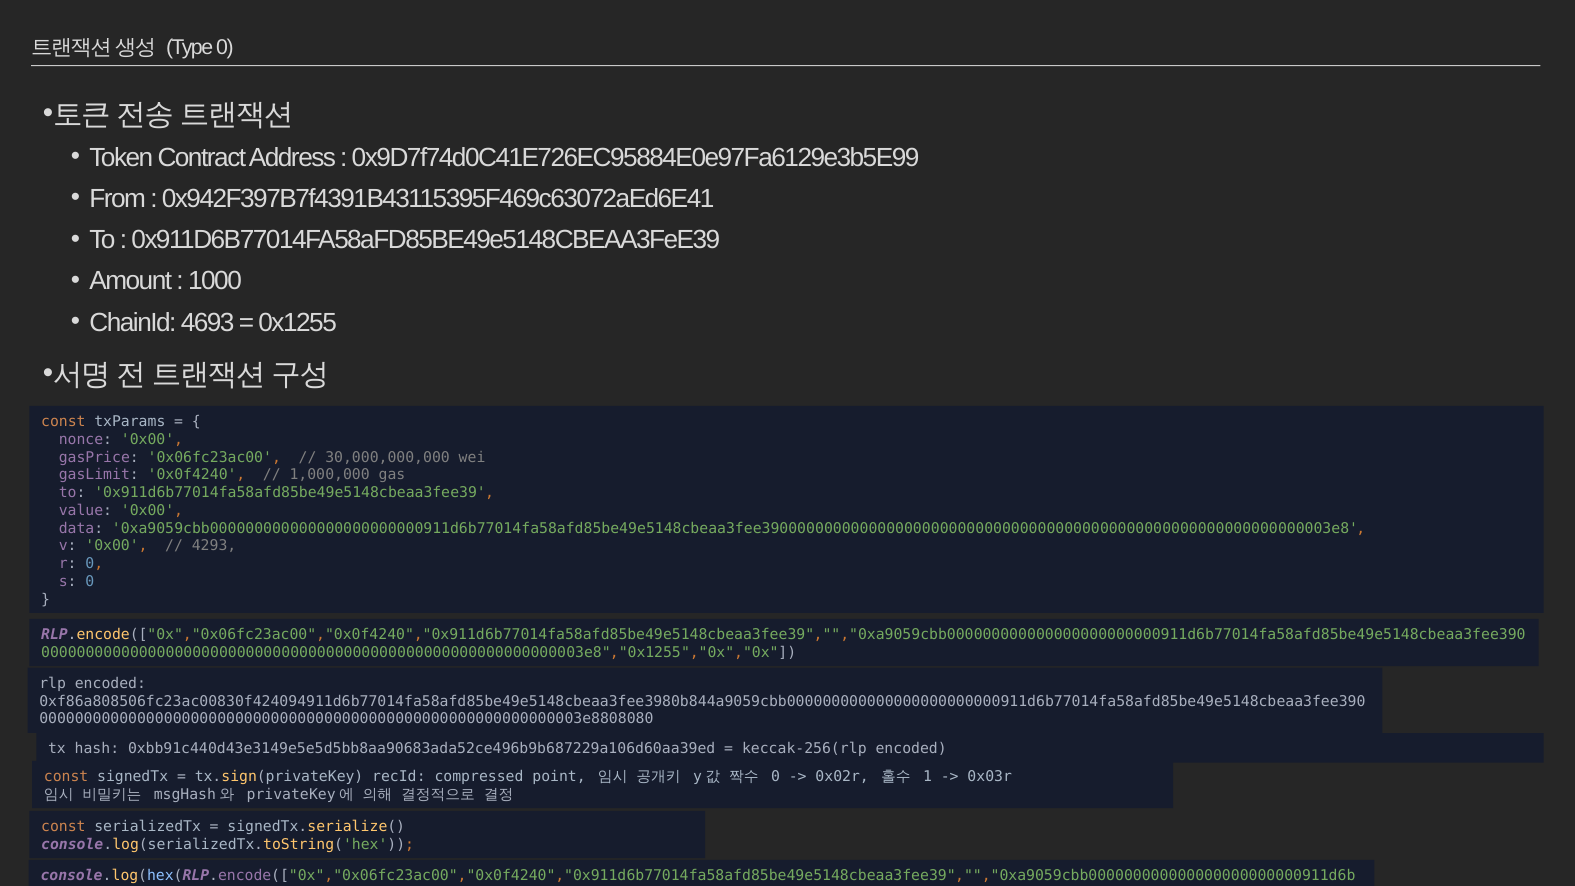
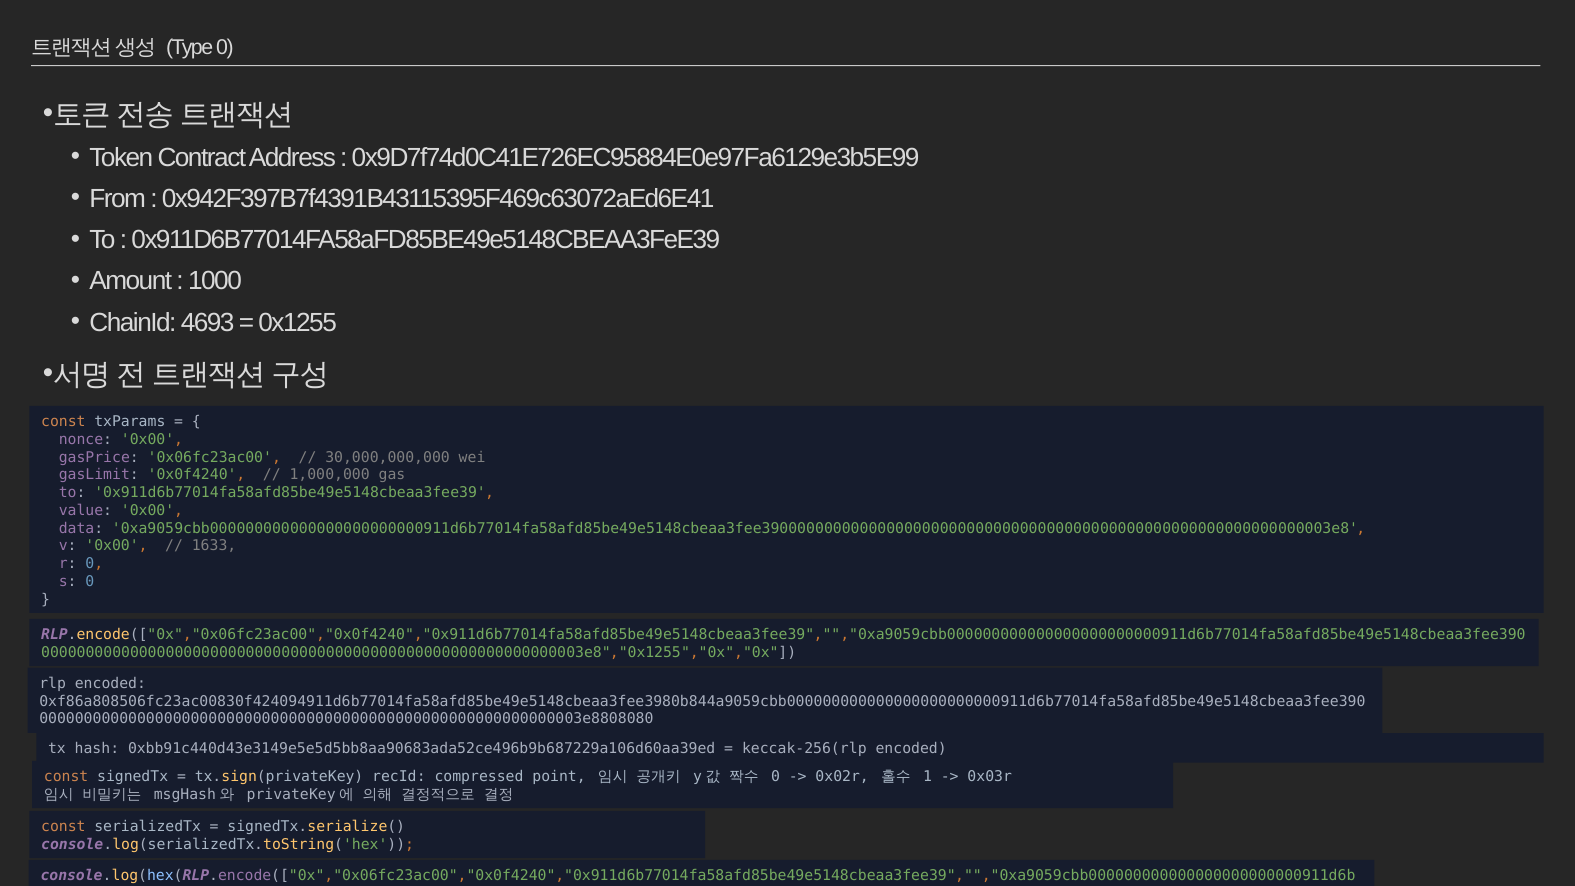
4293: 4293 -> 1633 (214, 546)
